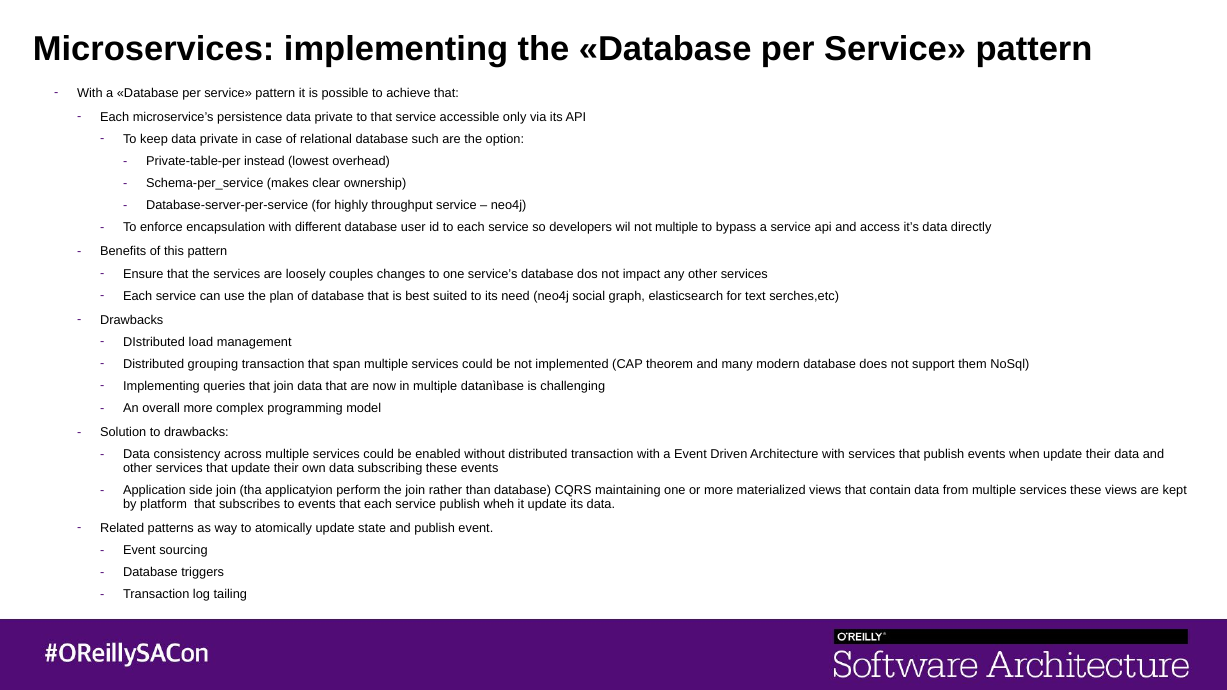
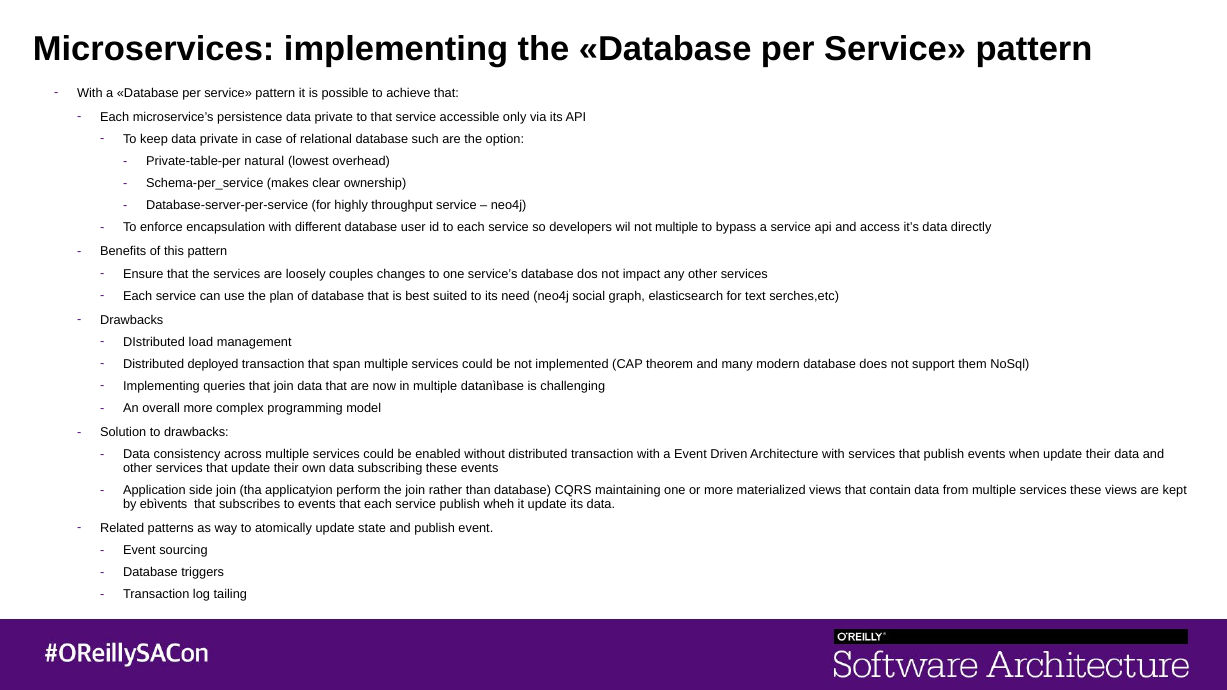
instead: instead -> natural (264, 161)
grouping: grouping -> deployed (213, 364)
platform: platform -> ebìvents (164, 504)
